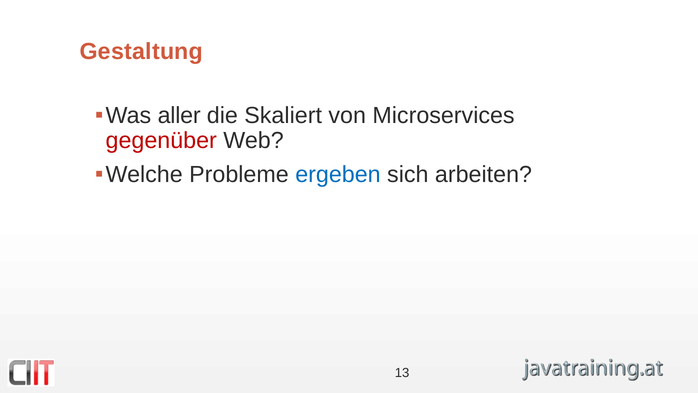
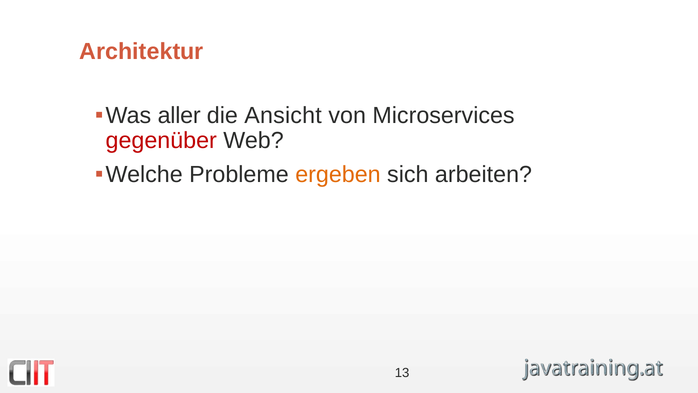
Gestaltung: Gestaltung -> Architektur (141, 52)
Skaliert: Skaliert -> Ansicht (283, 115)
ergeben colour: blue -> orange (338, 174)
